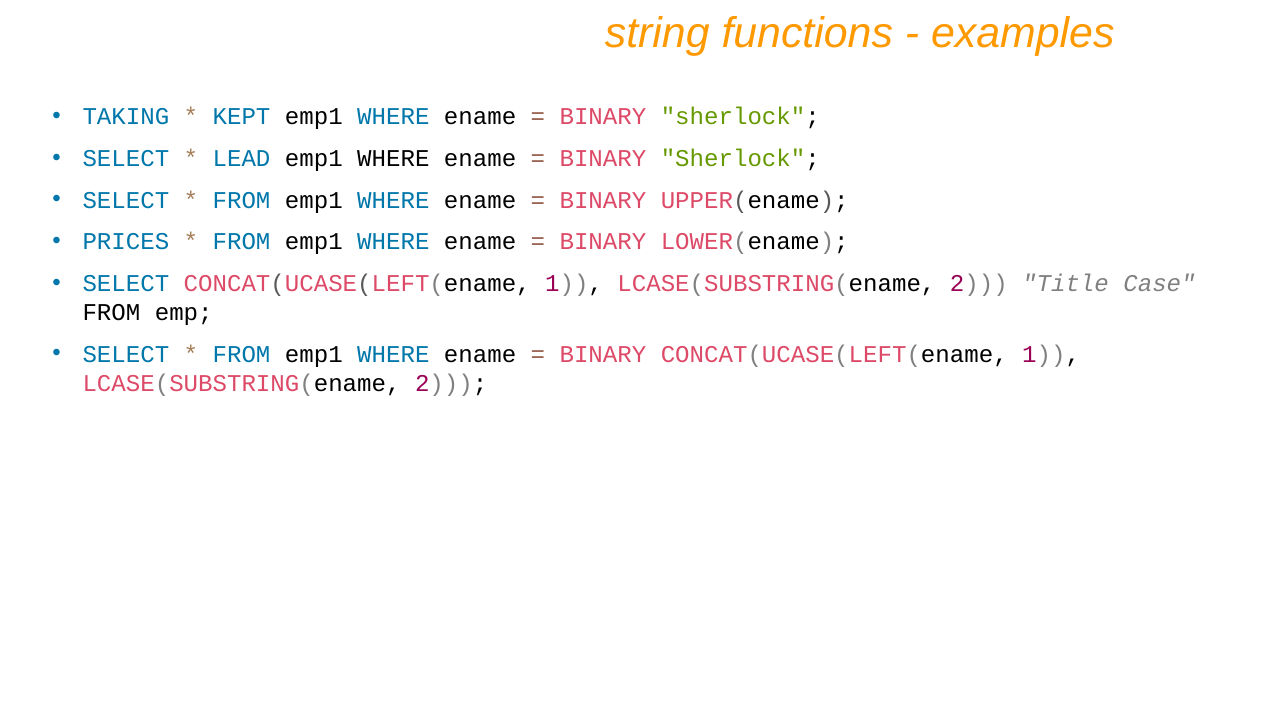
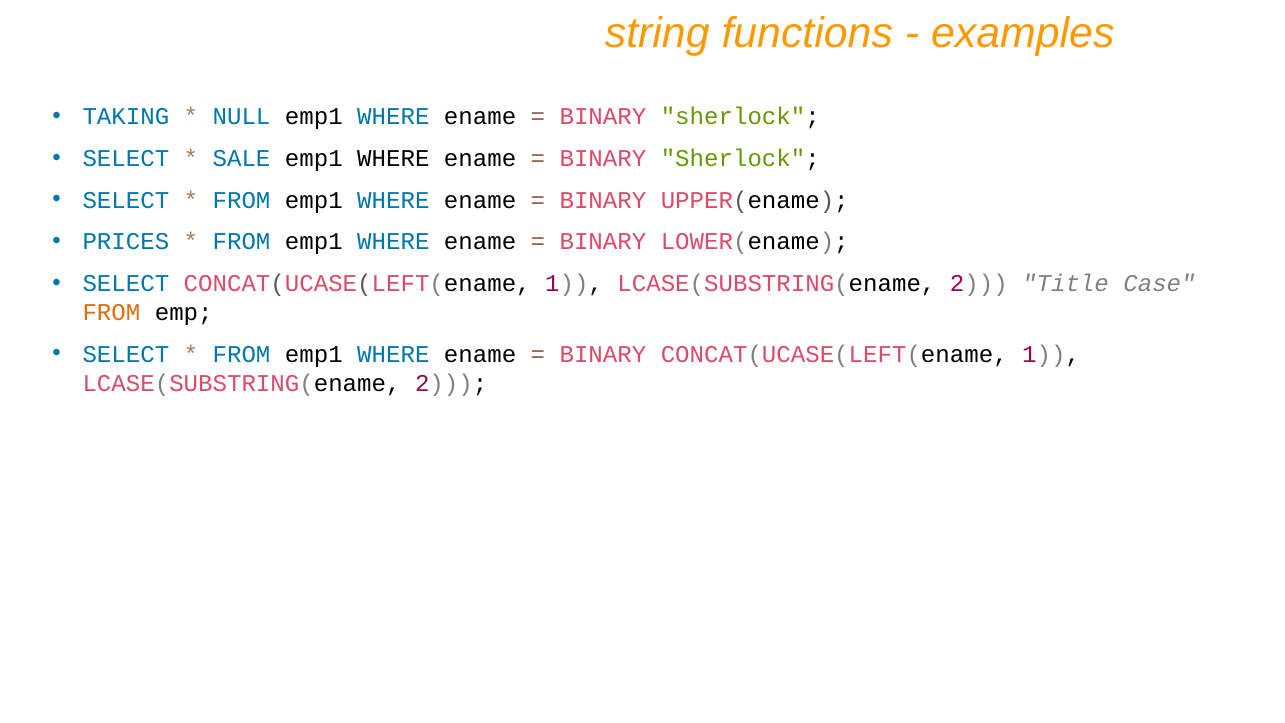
KEPT: KEPT -> NULL (242, 117)
LEAD: LEAD -> SALE (242, 158)
FROM colour: black -> orange (111, 312)
